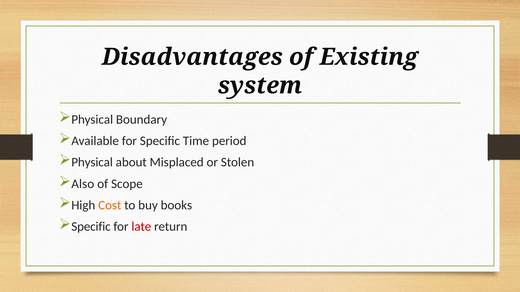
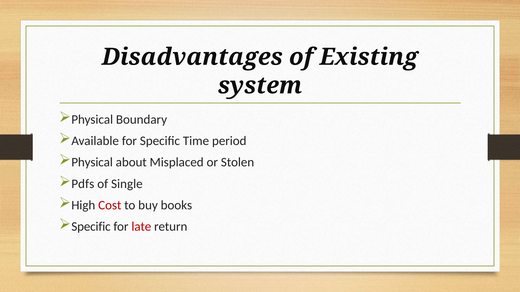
Also: Also -> Pdfs (83, 184)
Scope: Scope -> Single (127, 184)
Cost colour: orange -> red (110, 206)
